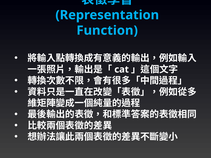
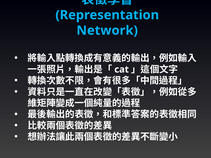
Function: Function -> Network (107, 31)
